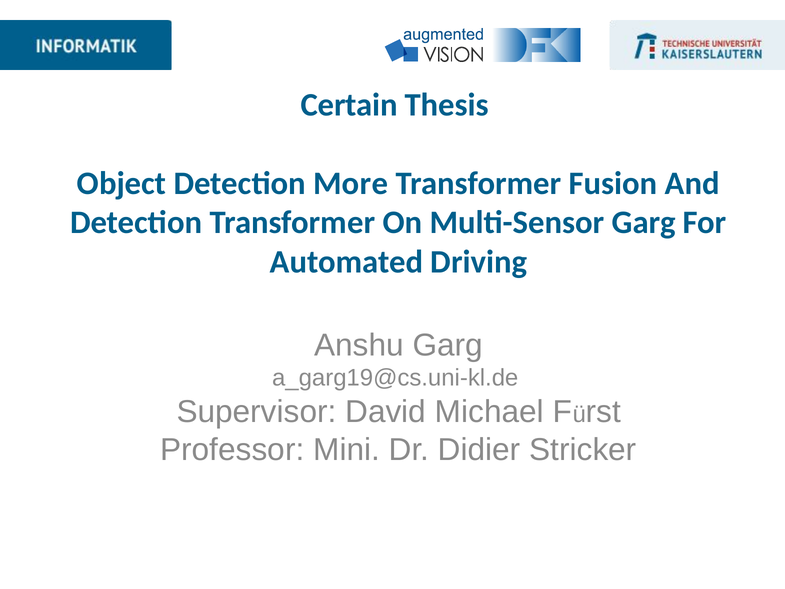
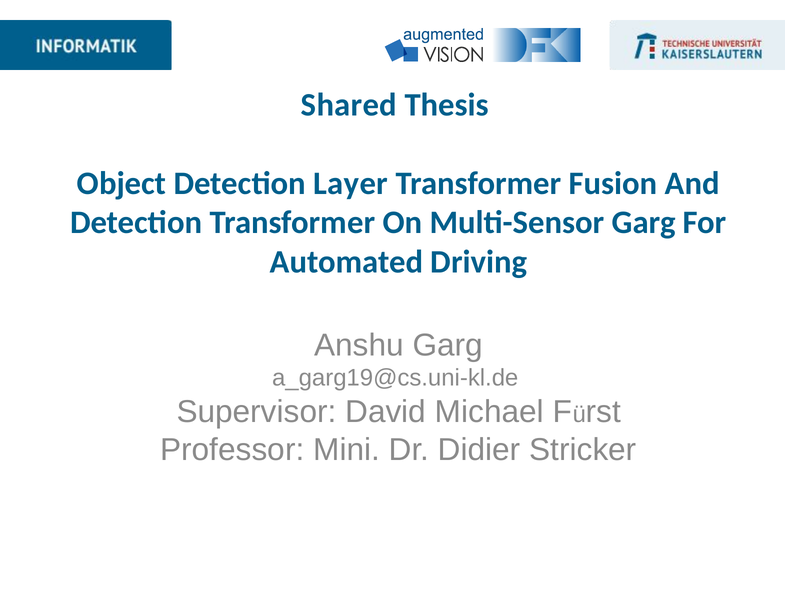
Certain: Certain -> Shared (349, 105)
More: More -> Layer (351, 183)
